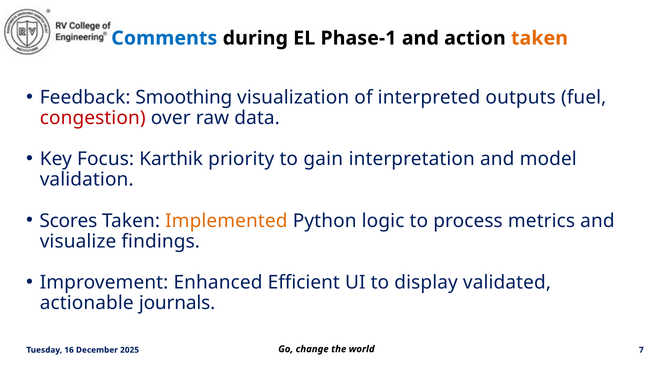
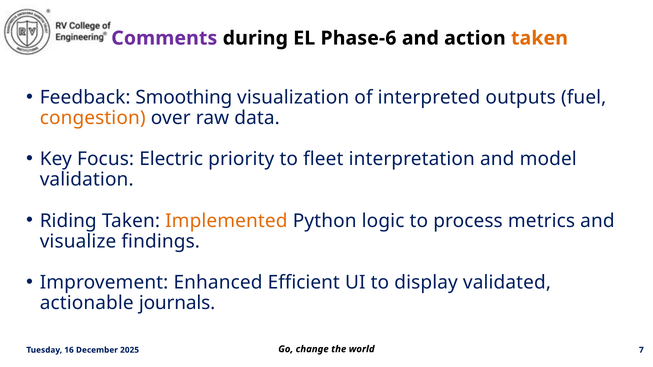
Comments colour: blue -> purple (164, 38)
Phase-1: Phase-1 -> Phase-6 (358, 38)
congestion colour: red -> orange (93, 118)
Karthik: Karthik -> Electric (171, 159)
gain: gain -> fleet (323, 159)
Scores: Scores -> Riding (68, 221)
